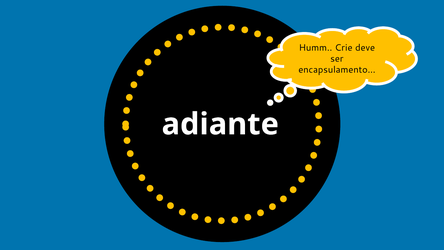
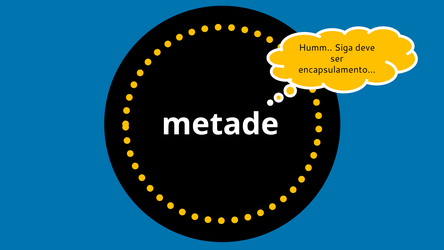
Crie: Crie -> Siga (344, 48)
adiante: adiante -> metade (220, 124)
